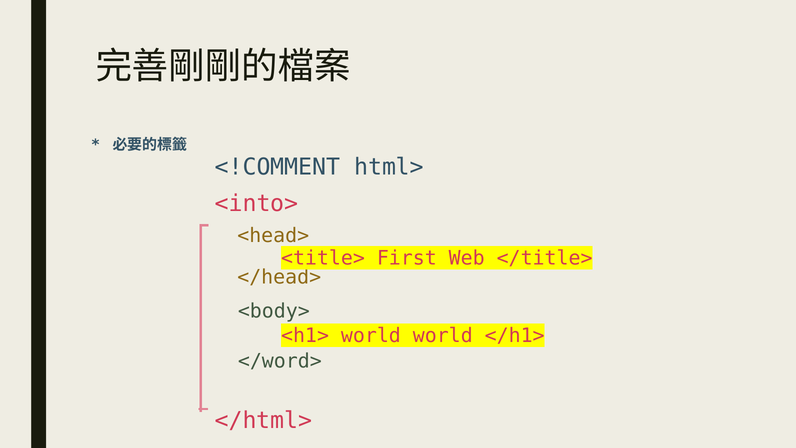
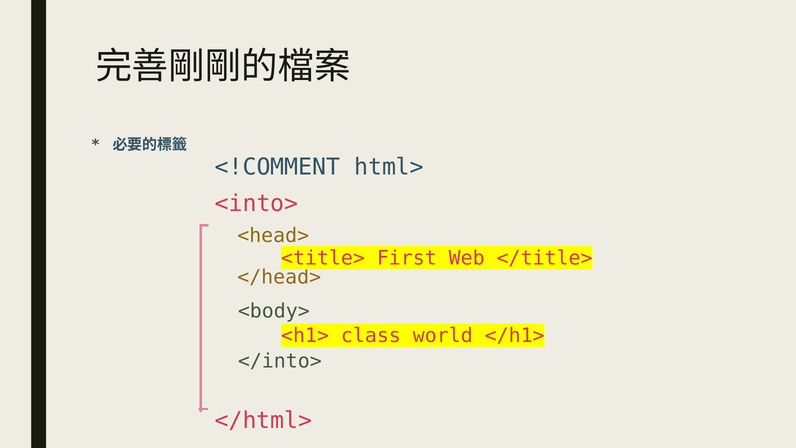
<h1> world: world -> class (371, 335)
</word>: </word> -> </into> (280, 361)
